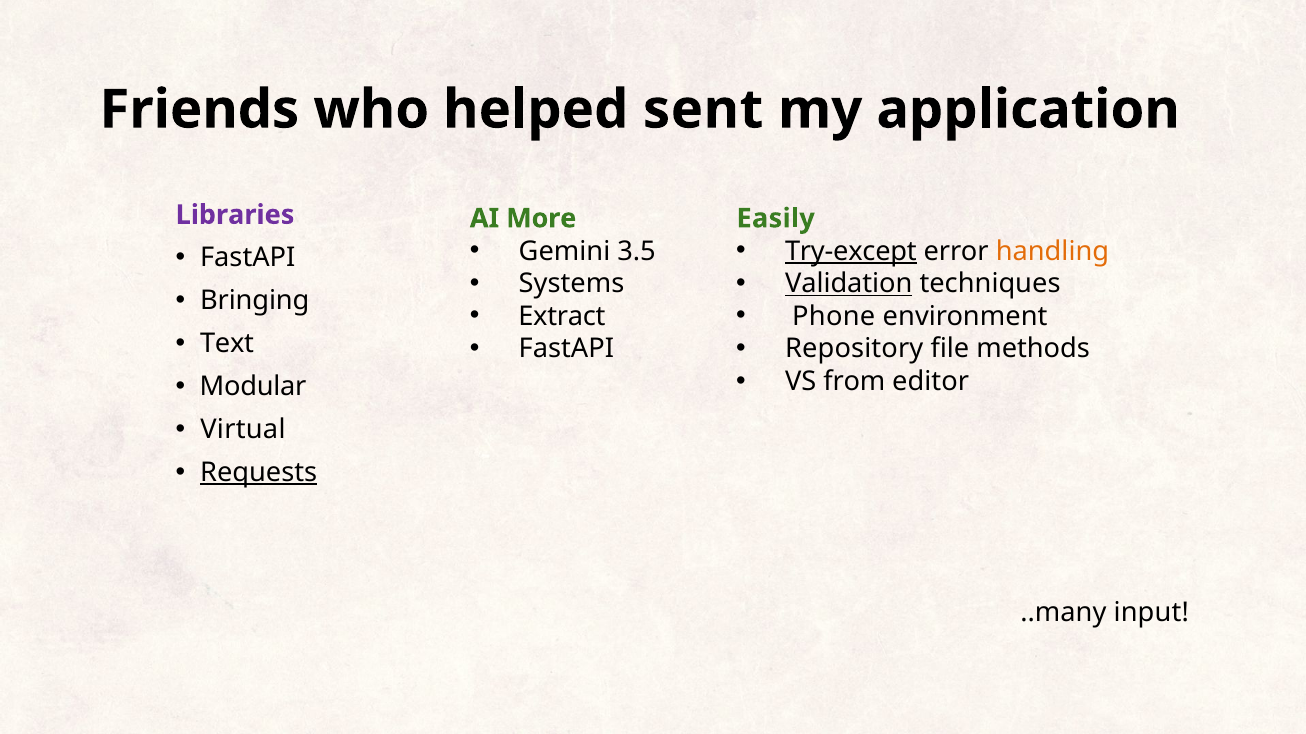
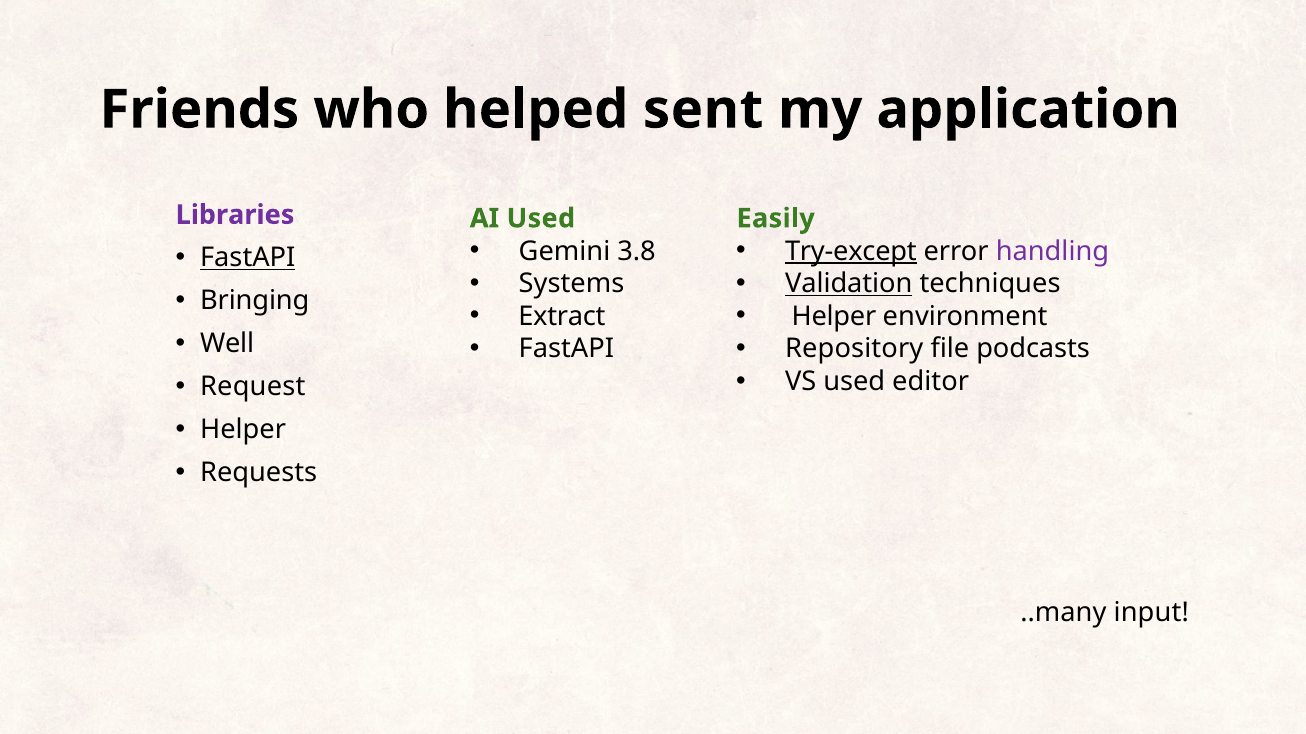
AI More: More -> Used (541, 219)
3.5: 3.5 -> 3.8 (637, 251)
handling colour: orange -> purple (1052, 251)
FastAPI underline: none -> present (248, 258)
Phone: Phone -> Helper (834, 317)
Text: Text -> Well (227, 344)
methods: methods -> podcasts (1033, 349)
VS from: from -> used (854, 382)
Modular: Modular -> Request (253, 387)
Virtual: Virtual -> Helper (243, 430)
Requests underline: present -> none (259, 473)
